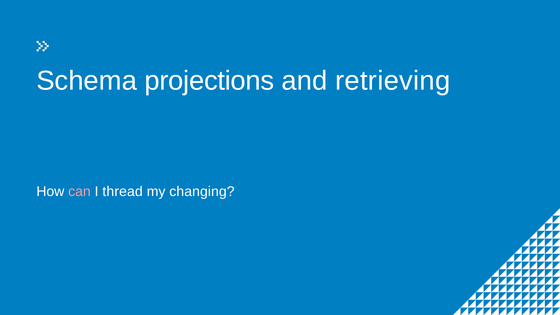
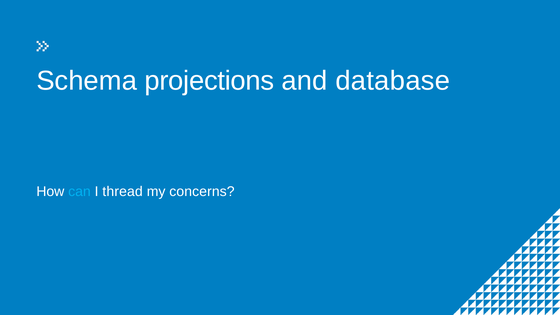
retrieving: retrieving -> database (393, 81)
can colour: pink -> light blue (79, 192)
changing: changing -> concerns (202, 192)
